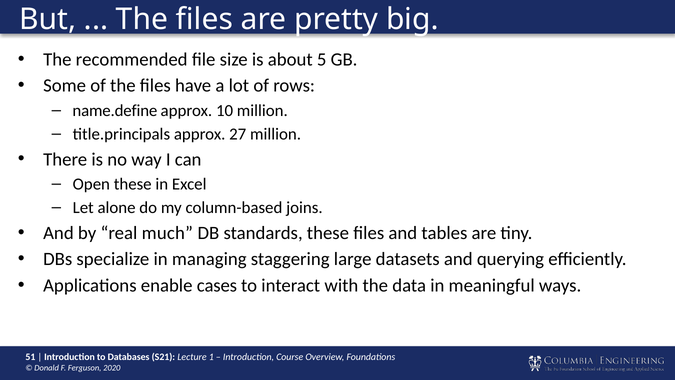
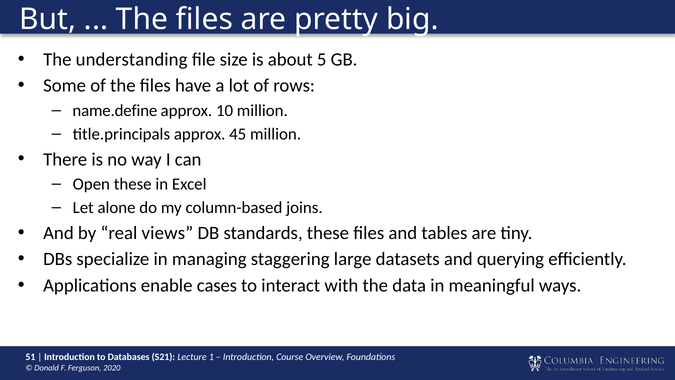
recommended: recommended -> understanding (132, 59)
27: 27 -> 45 (238, 134)
much: much -> views (167, 233)
